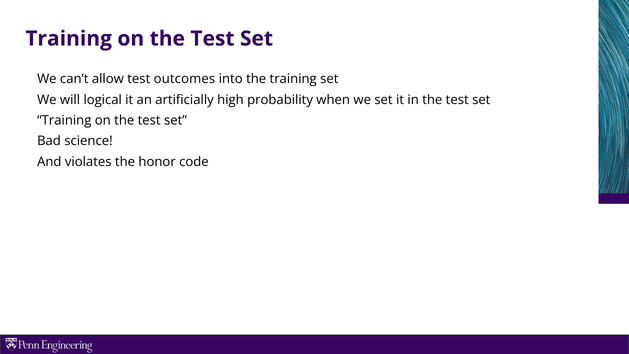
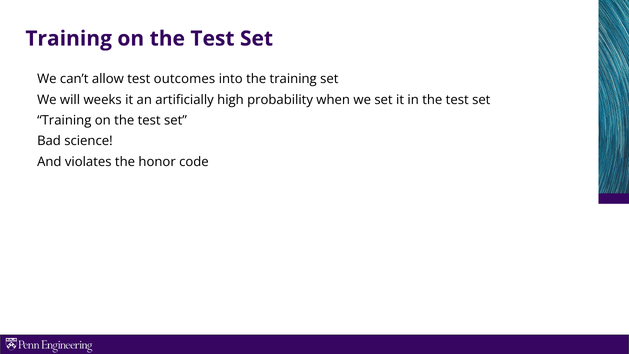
logical: logical -> weeks (103, 100)
